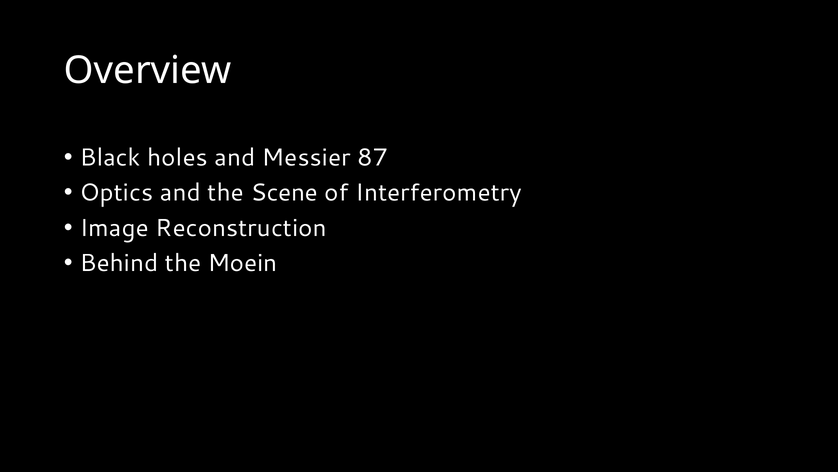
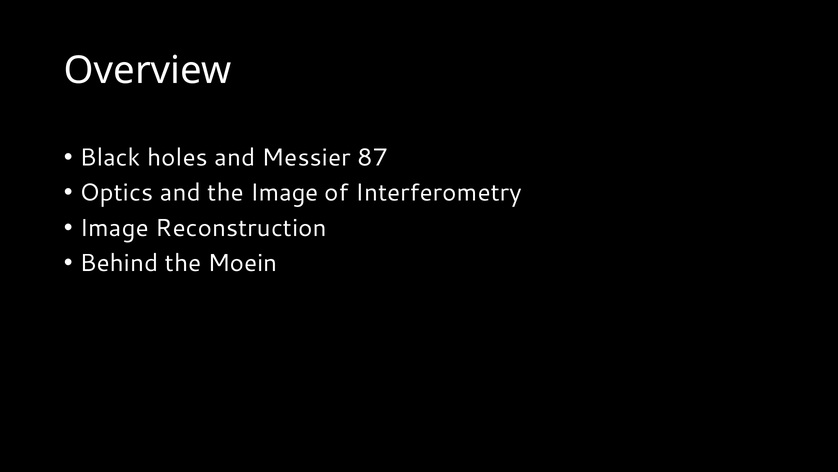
the Scene: Scene -> Image (284, 193)
